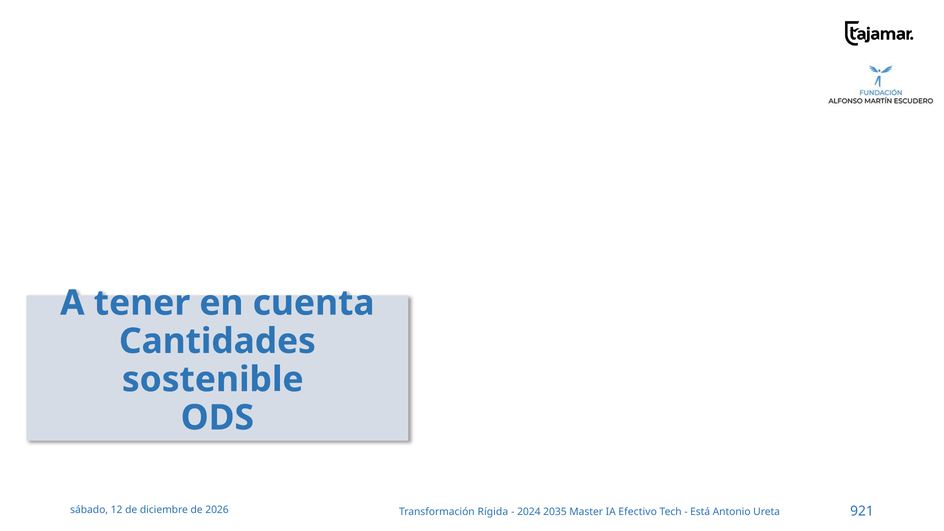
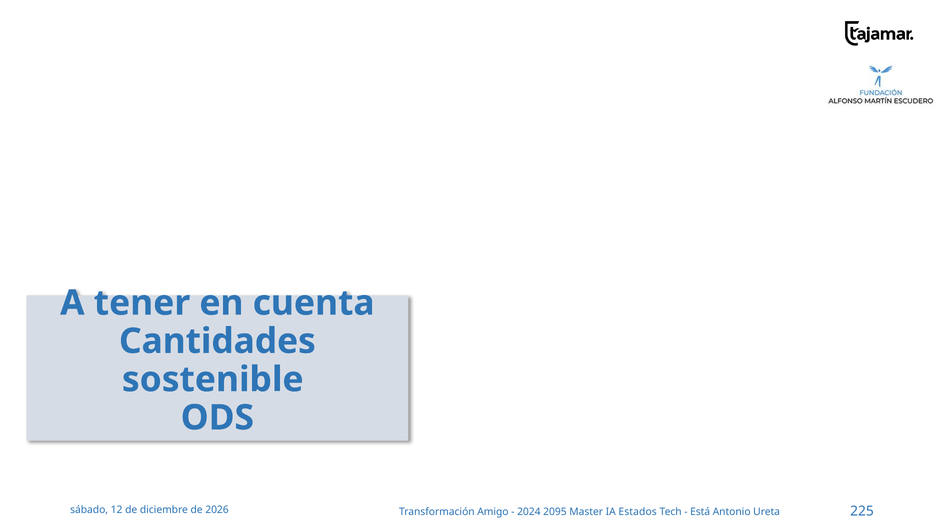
Rígida: Rígida -> Amigo (493, 512)
2035: 2035 -> 2095 (555, 512)
Efectivo: Efectivo -> Estados (638, 512)
921: 921 -> 225 (862, 511)
